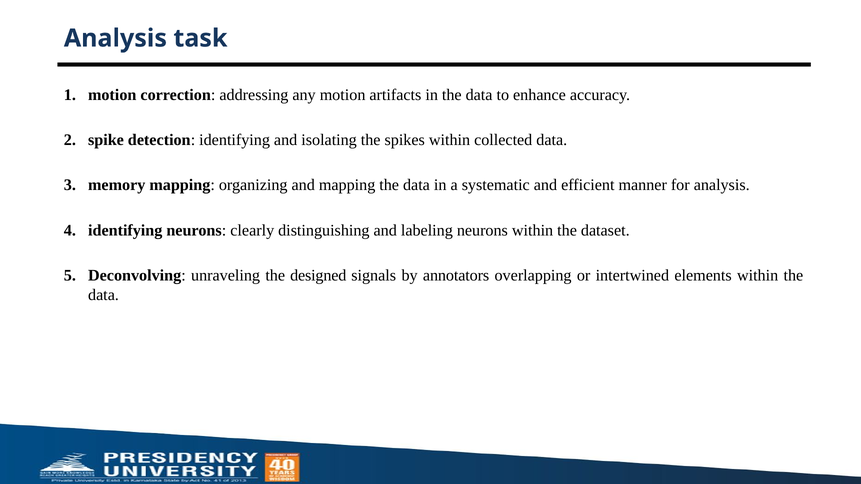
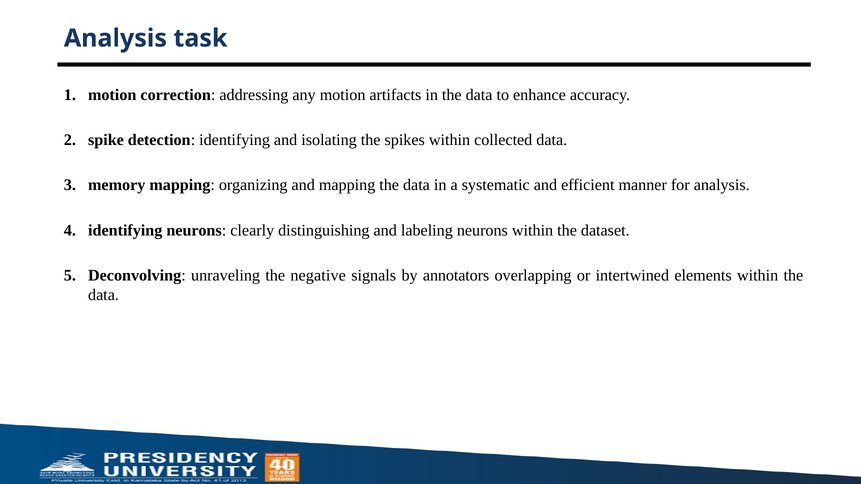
designed: designed -> negative (318, 276)
